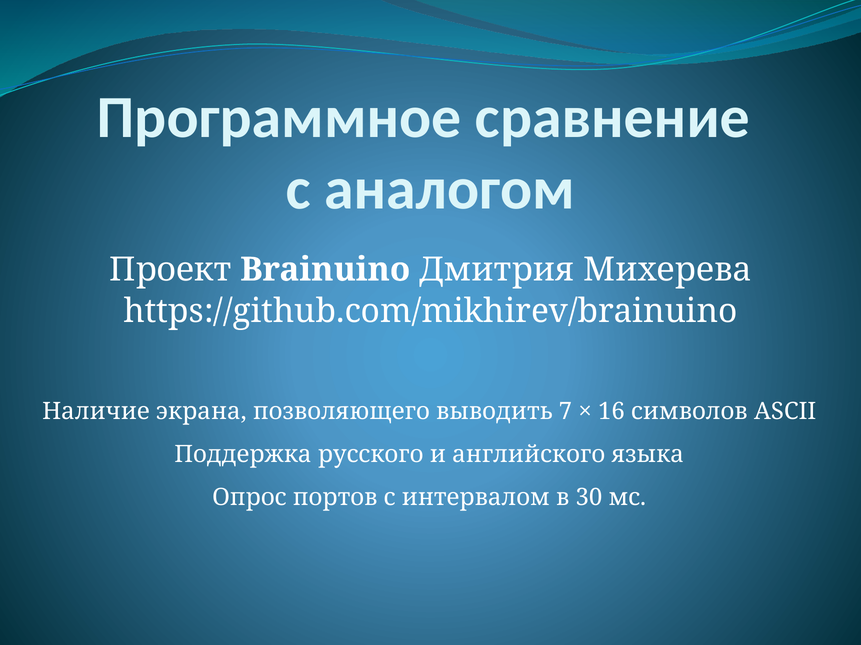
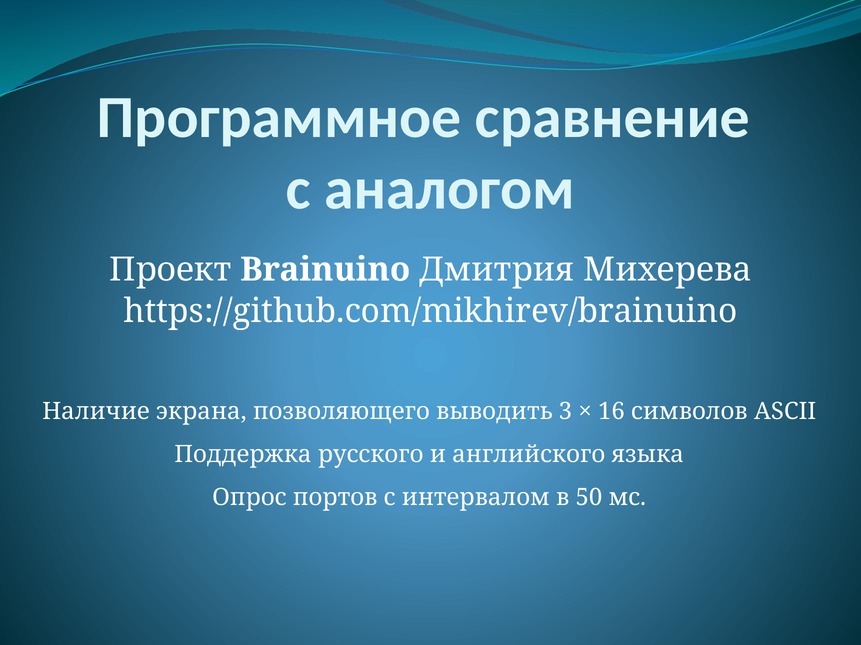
7: 7 -> 3 (565, 412)
30: 30 -> 50 (589, 498)
